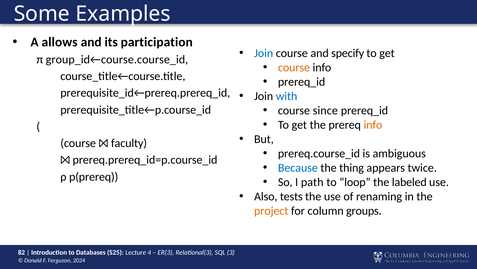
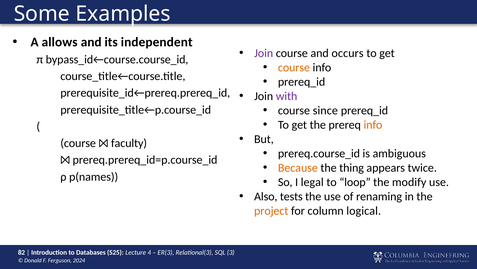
participation: participation -> independent (157, 42)
Join colour: blue -> purple (264, 53)
specify: specify -> occurs (348, 53)
group_id←course.course_id: group_id←course.course_id -> bypass_id←course.course_id (117, 59)
with colour: blue -> purple (287, 96)
Because colour: blue -> orange (298, 168)
p(prereq: p(prereq -> p(names (94, 176)
path: path -> legal (312, 182)
labeled: labeled -> modify (409, 182)
groups: groups -> logical (364, 210)
